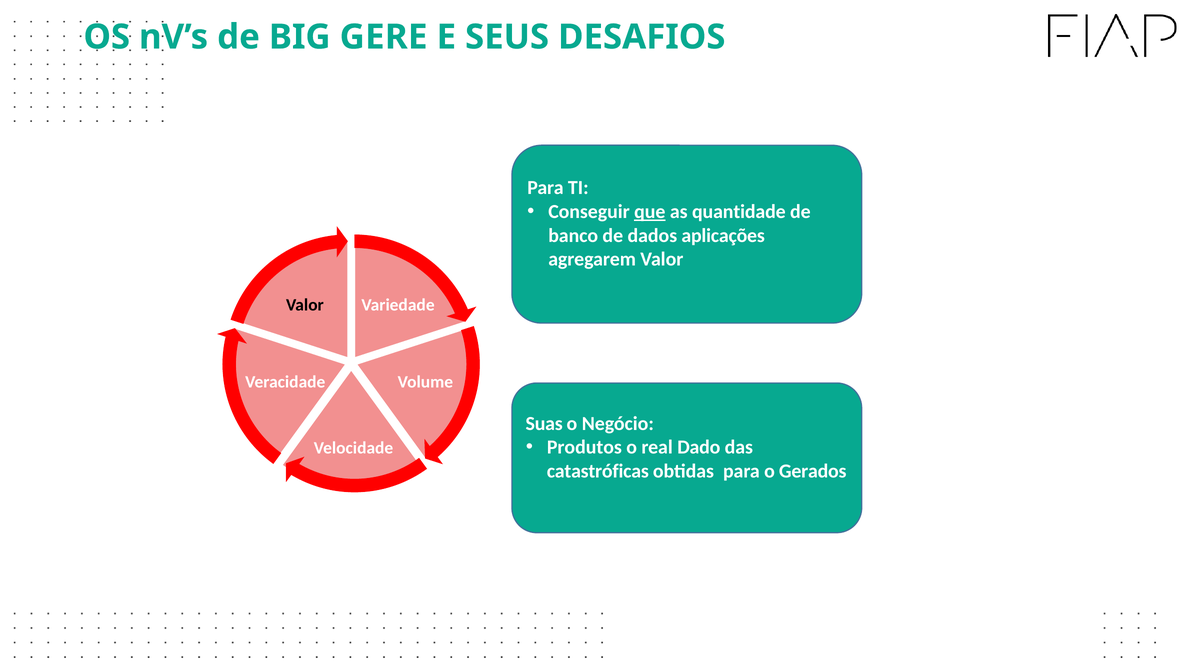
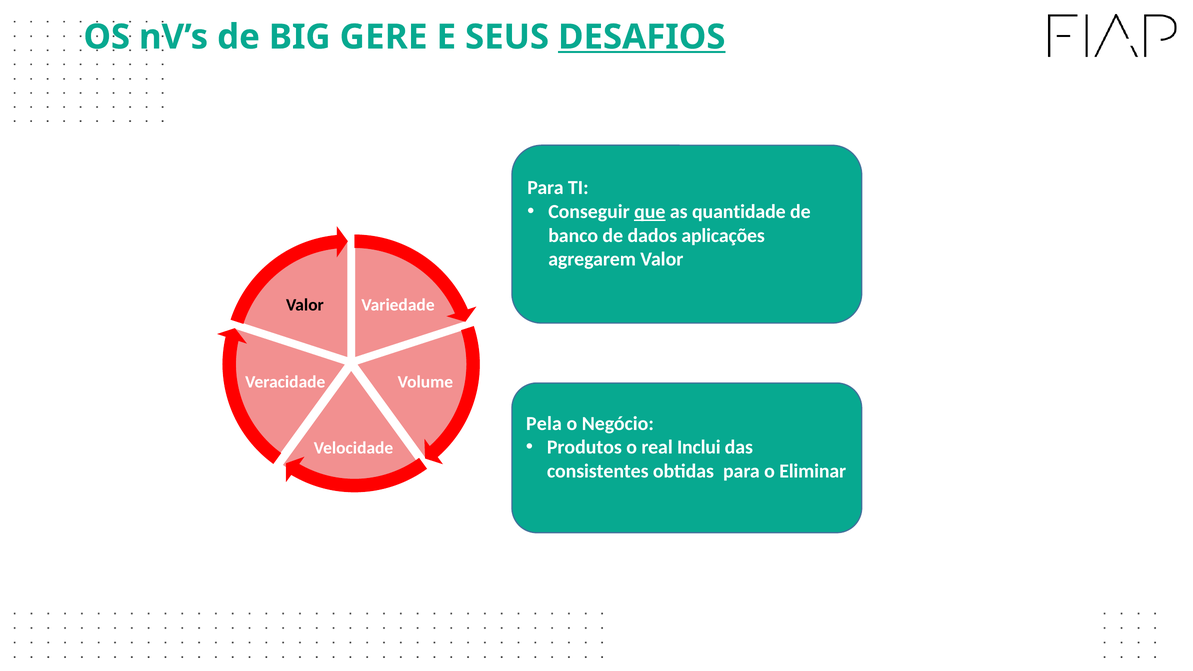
DESAFIOS underline: none -> present (642, 37)
Suas: Suas -> Pela (544, 423)
Dado: Dado -> Inclui (699, 447)
catastróficas: catastróficas -> consistentes (598, 471)
Gerados: Gerados -> Eliminar (813, 471)
